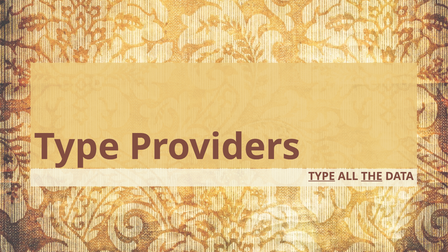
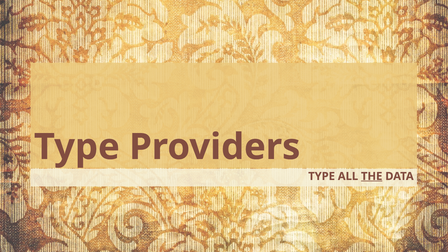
TYPE underline: present -> none (322, 176)
